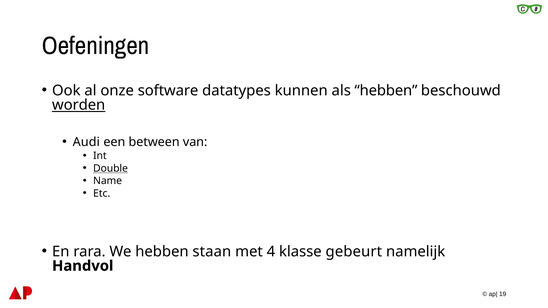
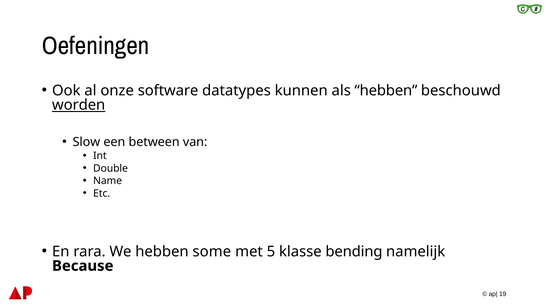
Audi: Audi -> Slow (86, 142)
Double underline: present -> none (111, 169)
staan: staan -> some (212, 252)
4: 4 -> 5 (271, 252)
gebeurt: gebeurt -> bending (354, 252)
Handvol: Handvol -> Because (83, 266)
